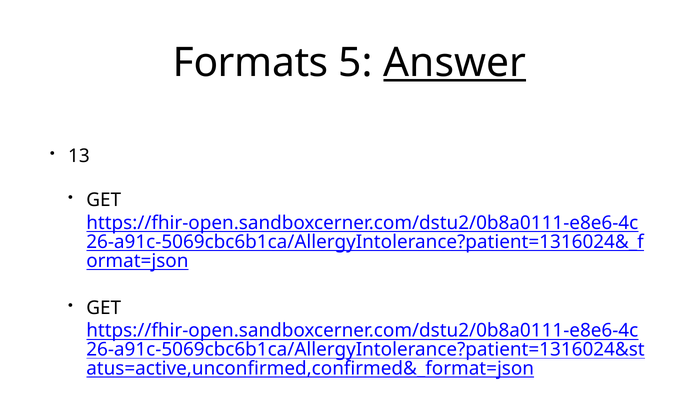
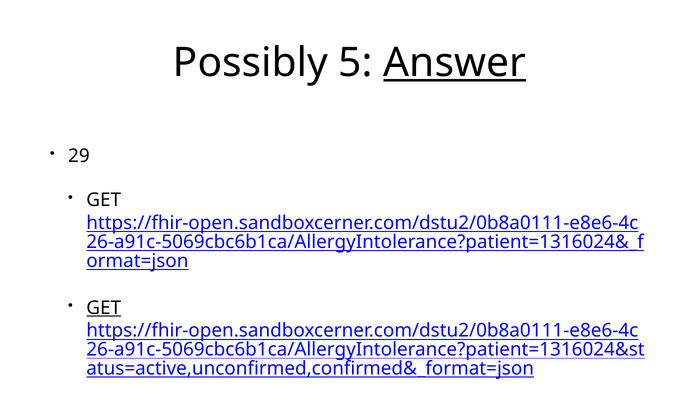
Formats: Formats -> Possibly (250, 63)
13: 13 -> 29 (79, 156)
GET underline: none -> present (104, 308)
